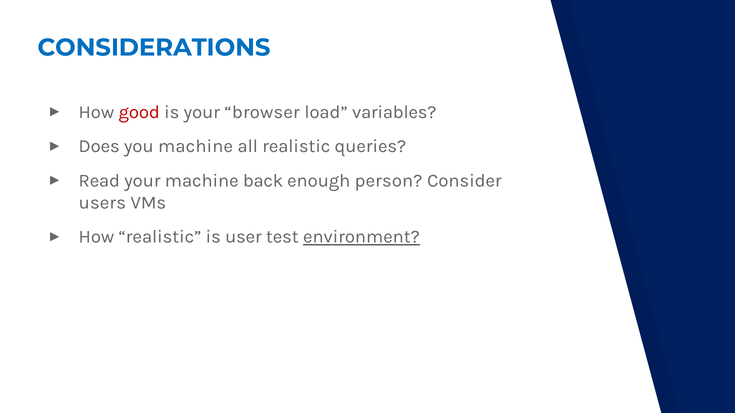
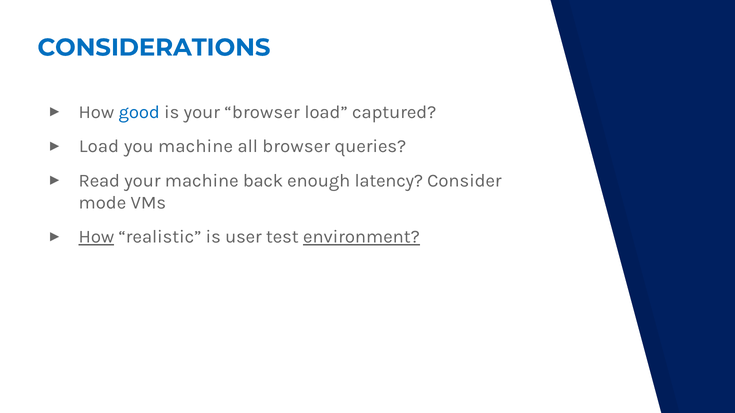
good colour: red -> blue (139, 112)
variables: variables -> captured (394, 112)
Does: Does -> Load (99, 147)
all realistic: realistic -> browser (296, 147)
person: person -> latency (389, 181)
users: users -> mode (102, 203)
How underline: none -> present (96, 237)
